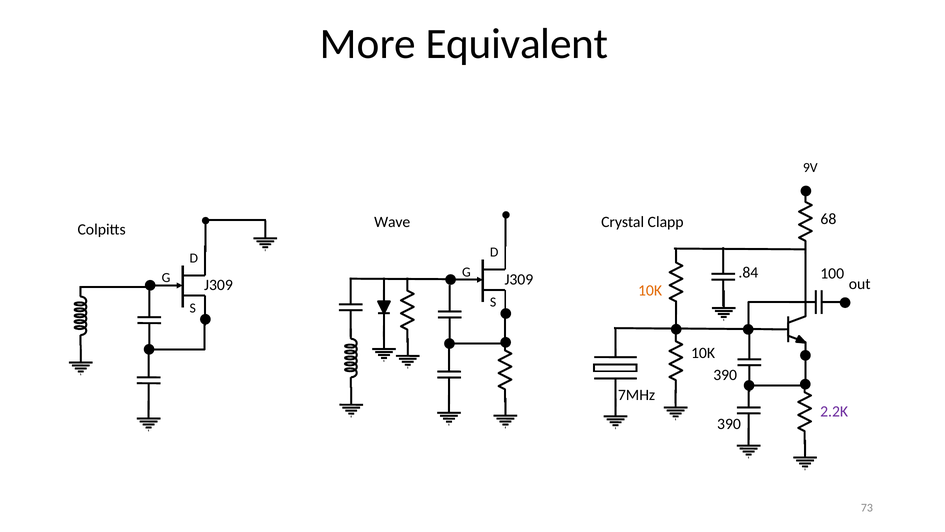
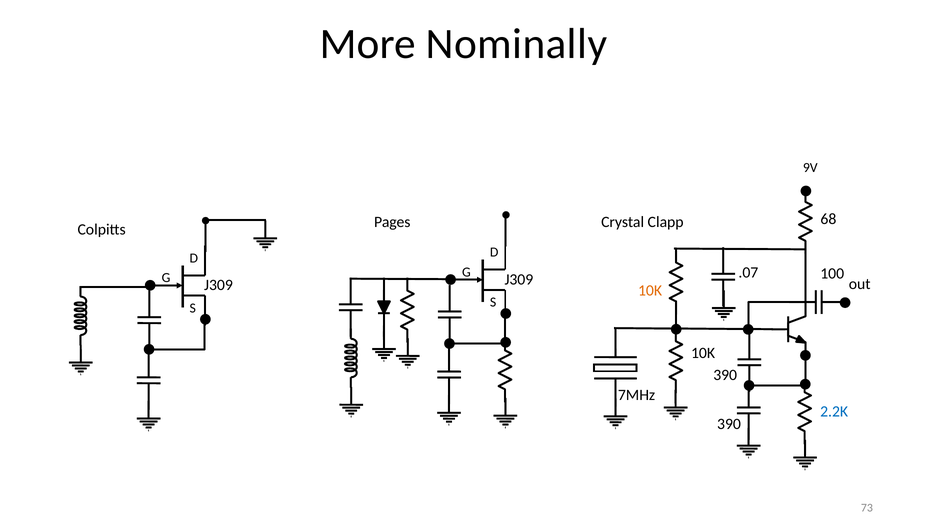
Equivalent: Equivalent -> Nominally (516, 44)
Wave: Wave -> Pages (392, 222)
.84: .84 -> .07 (748, 272)
2.2K colour: purple -> blue (834, 411)
